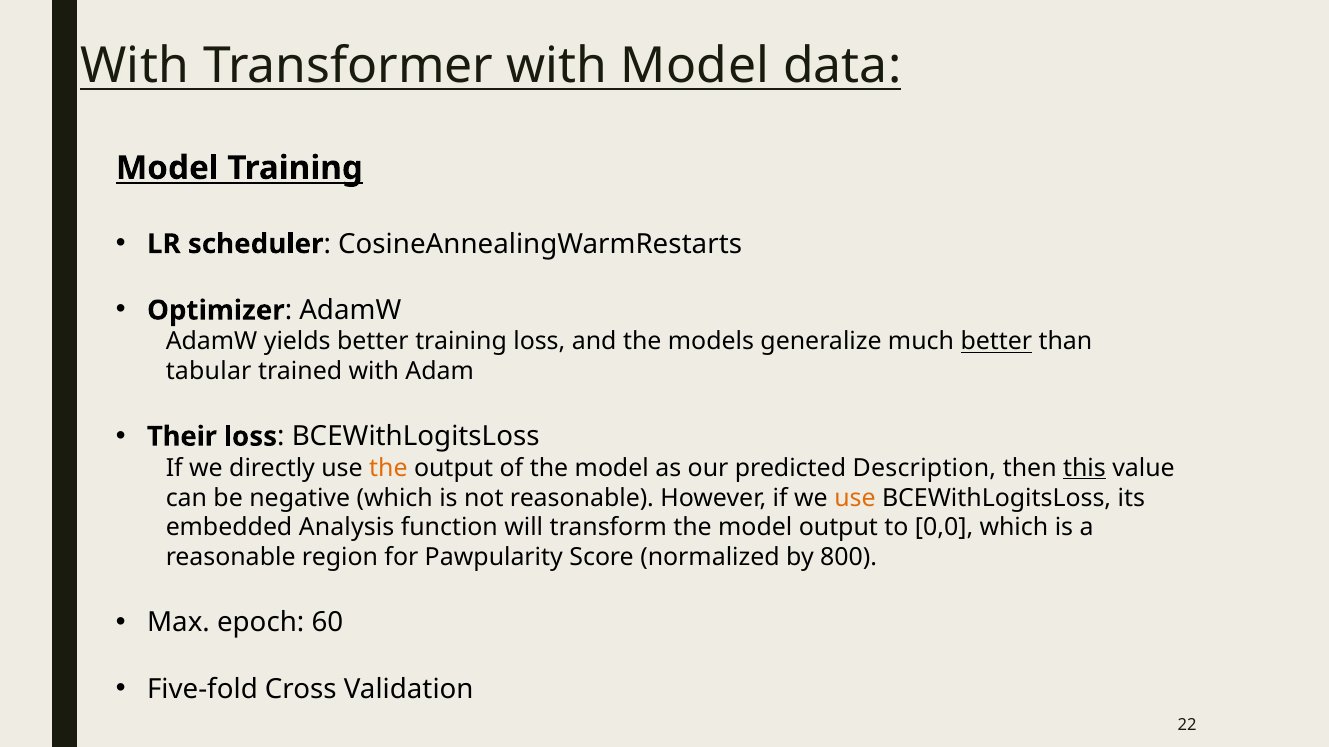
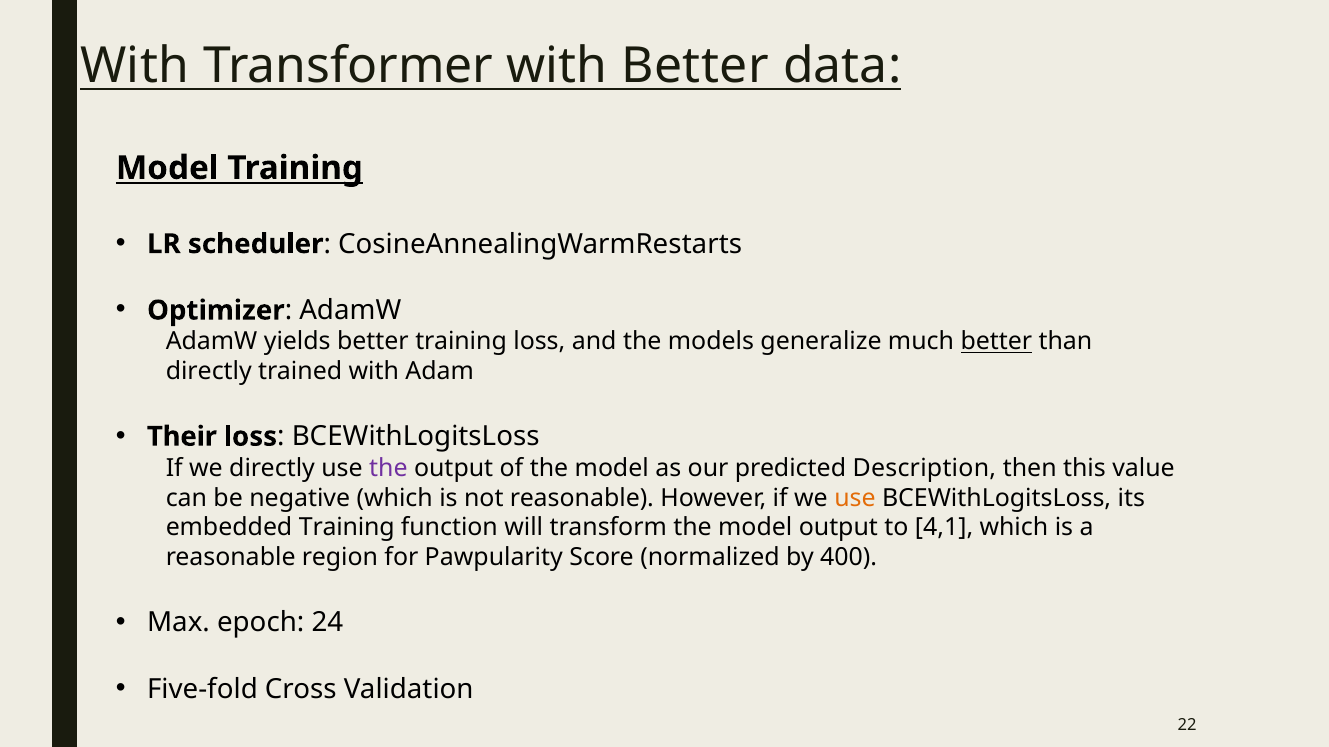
with Model: Model -> Better (695, 66)
tabular: tabular -> directly (209, 372)
the colour: orange -> purple (388, 468)
this underline: present -> none (1084, 468)
embedded Analysis: Analysis -> Training (347, 528)
0,0: 0,0 -> 4,1 (944, 528)
800: 800 -> 400 (849, 558)
60: 60 -> 24 (328, 623)
